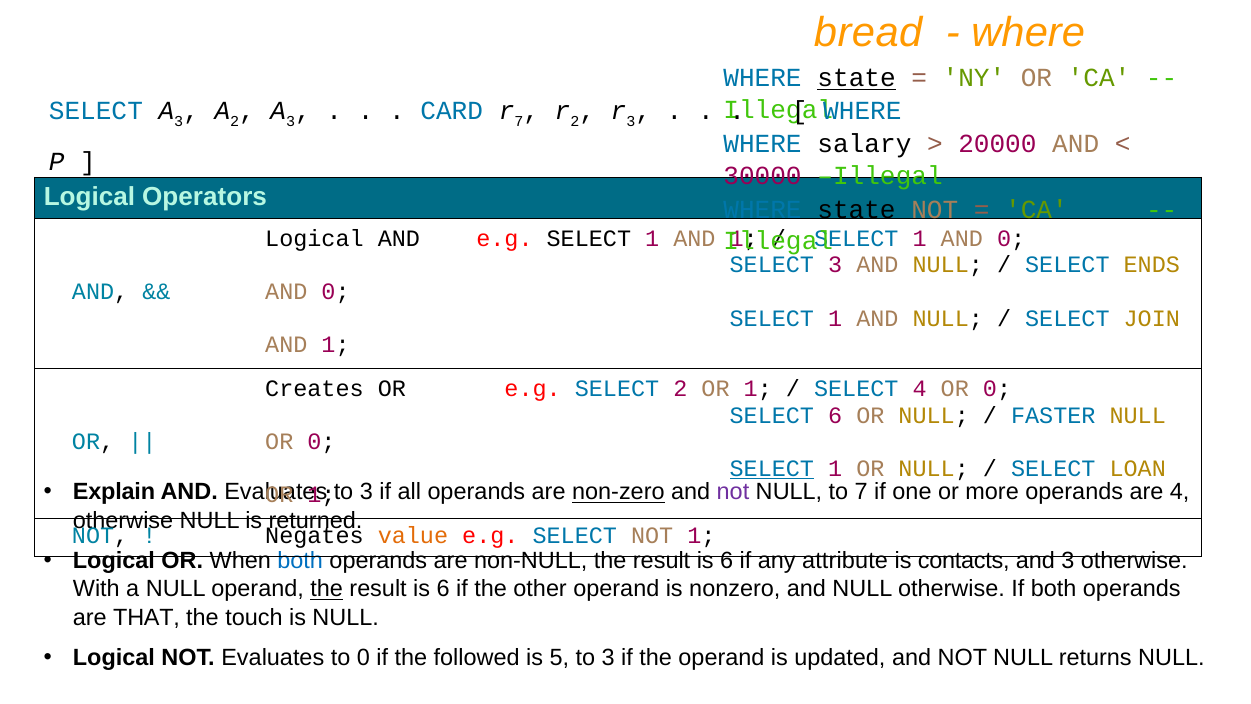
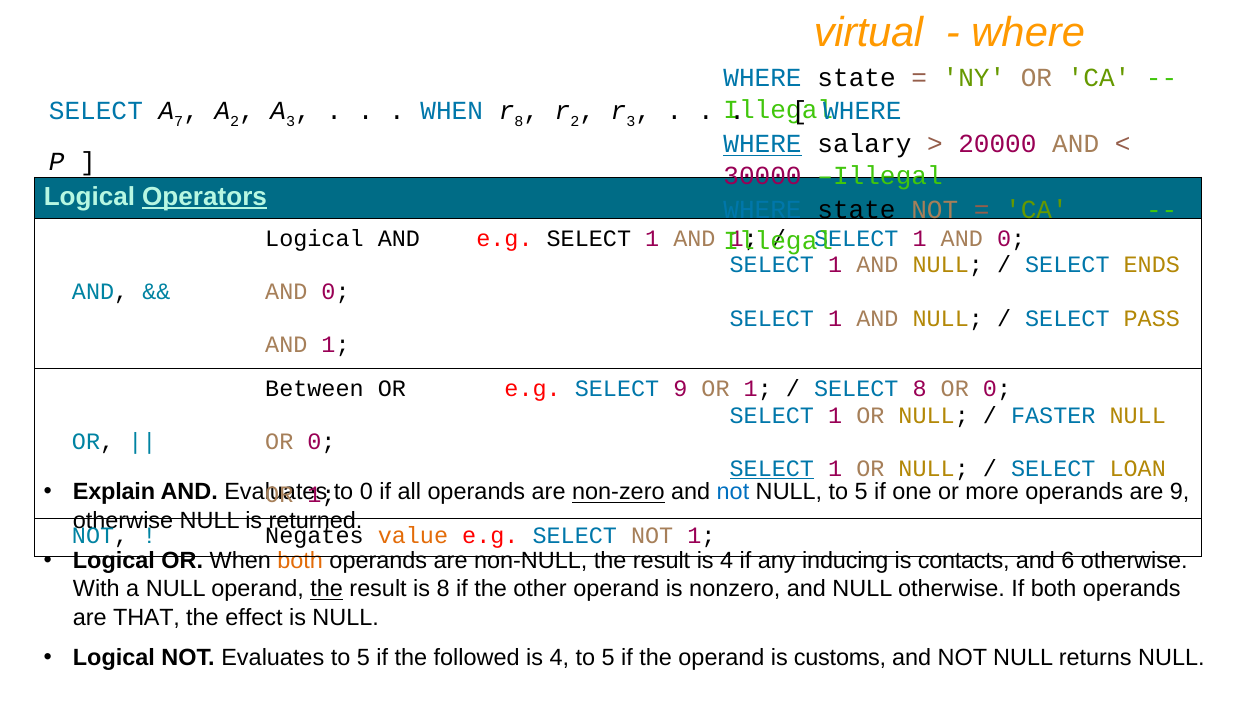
bread: bread -> virtual (869, 33)
state underline: present -> none (857, 78)
SELECT A 3: 3 -> 7 (179, 121)
CARD: CARD -> WHEN (452, 111)
7: 7 -> 8 (519, 121)
WHERE underline: none -> present (763, 144)
Operators underline: none -> present (205, 197)
3: 3 -> 1 (835, 265)
JOIN: JOIN -> PASS (1152, 318)
Creates: Creates -> Between (314, 388)
SELECT 2: 2 -> 9 (680, 388)
SELECT 4: 4 -> 8 (920, 388)
6: 6 -> 1 (835, 415)
3: 3 -> 0 (366, 492)
not colour: purple -> blue (733, 492)
NULL to 7: 7 -> 5 (861, 492)
are 4: 4 -> 9 (1180, 492)
both colour: blue -> orange (300, 561)
6: 6 -> 4 (727, 561)
attribute: attribute -> inducing (845, 561)
and 3: 3 -> 6 (1068, 561)
6: 6 -> 8 (443, 589)
touch: touch -> effect (254, 617)
Evaluates to 0: 0 -> 5 (363, 658)
5: 5 -> 4 (559, 658)
3: 3 -> 5 (608, 658)
updated: updated -> customs (840, 658)
